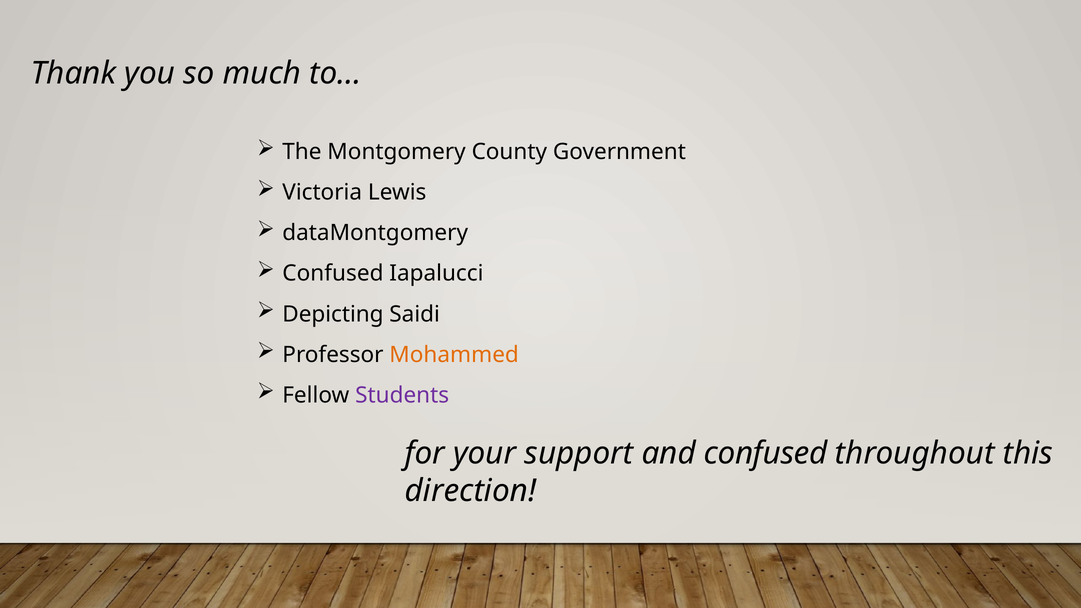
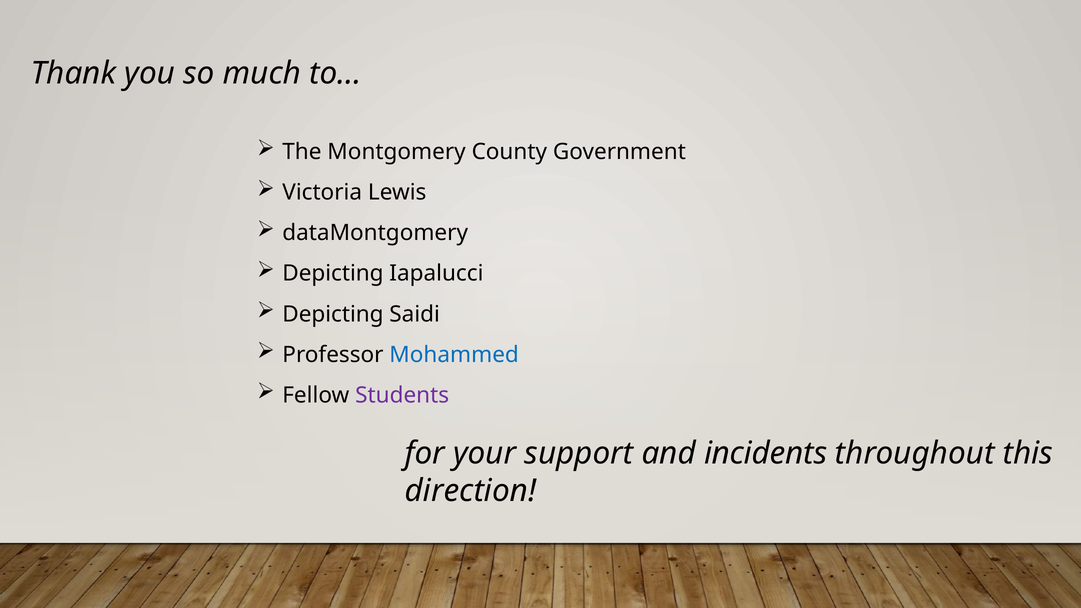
Confused: Confused -> Depicting (333, 274)
Mohammed colour: orange -> blue (454, 355)
and confused: confused -> incidents (766, 453)
